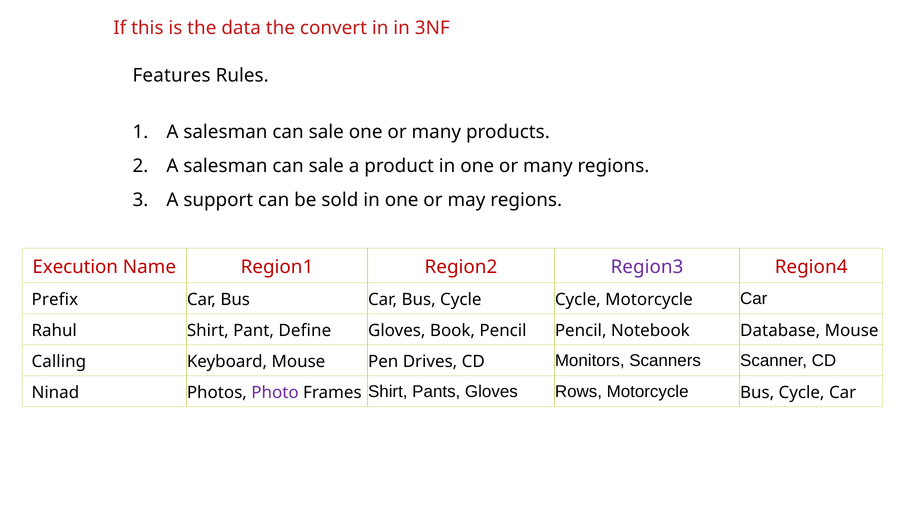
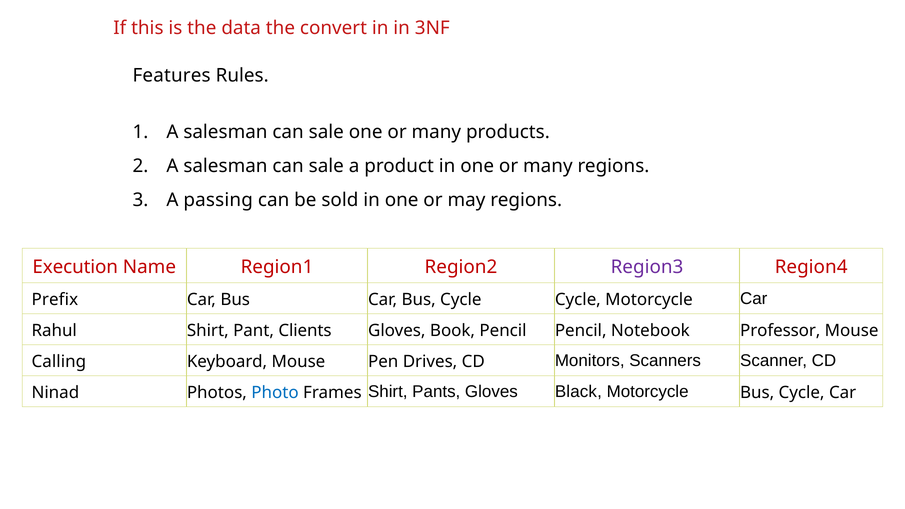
support: support -> passing (218, 200)
Define: Define -> Clients (305, 331)
Database: Database -> Professor (780, 331)
Photo colour: purple -> blue (275, 393)
Rows: Rows -> Black (578, 392)
